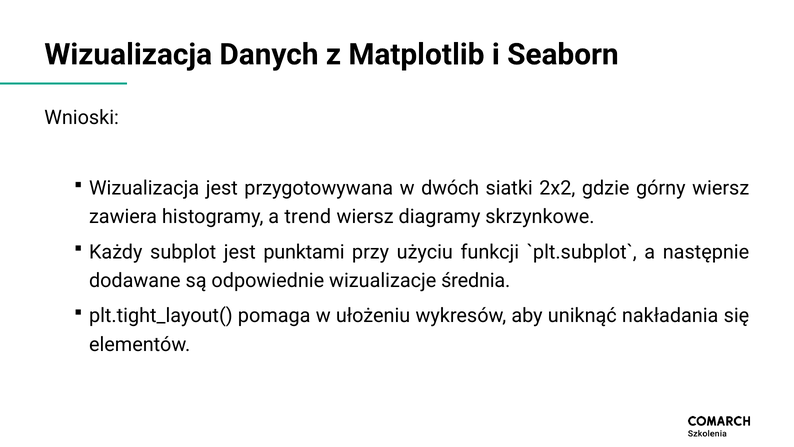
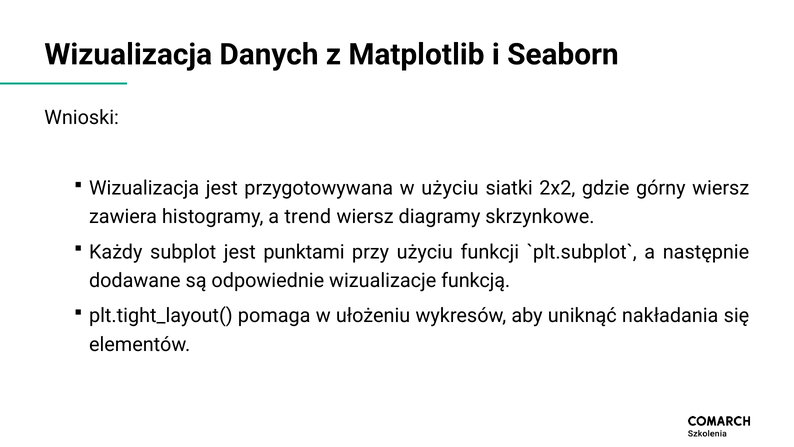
w dwóch: dwóch -> użyciu (450, 188)
średnia: średnia -> funkcją (476, 280)
